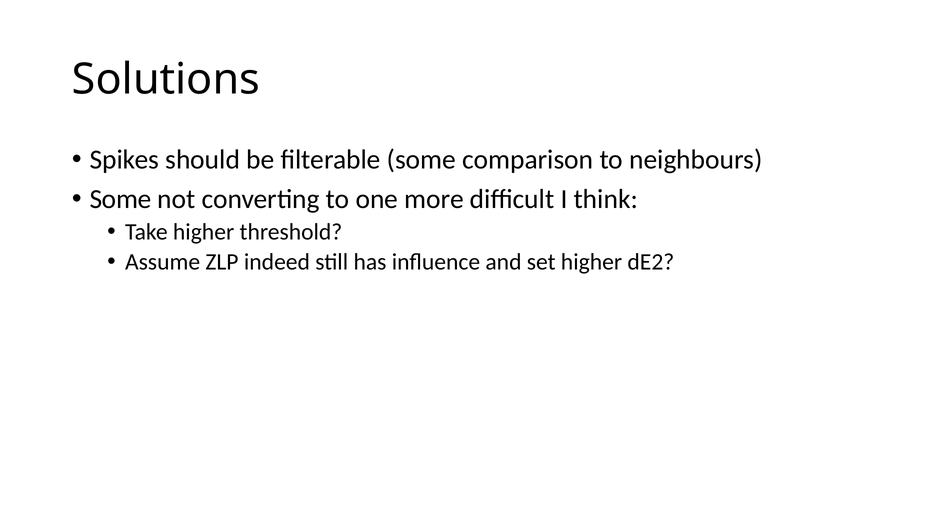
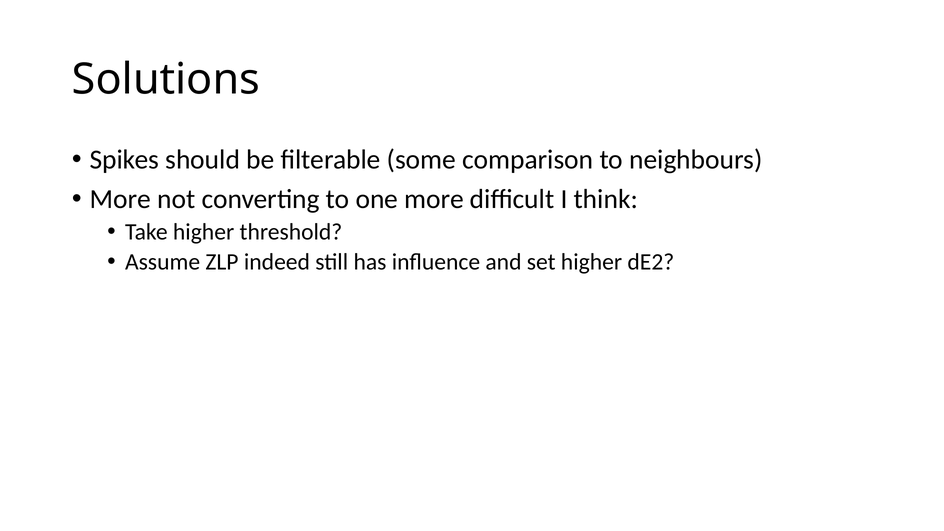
Some: Some -> More (120, 199)
